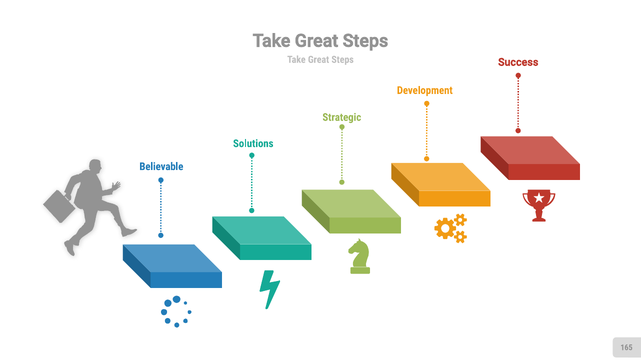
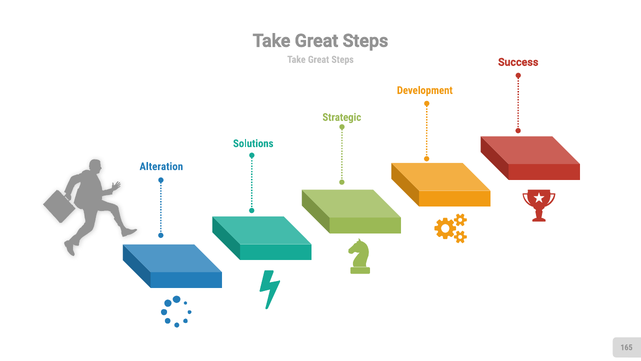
Believable: Believable -> Alteration (161, 166)
